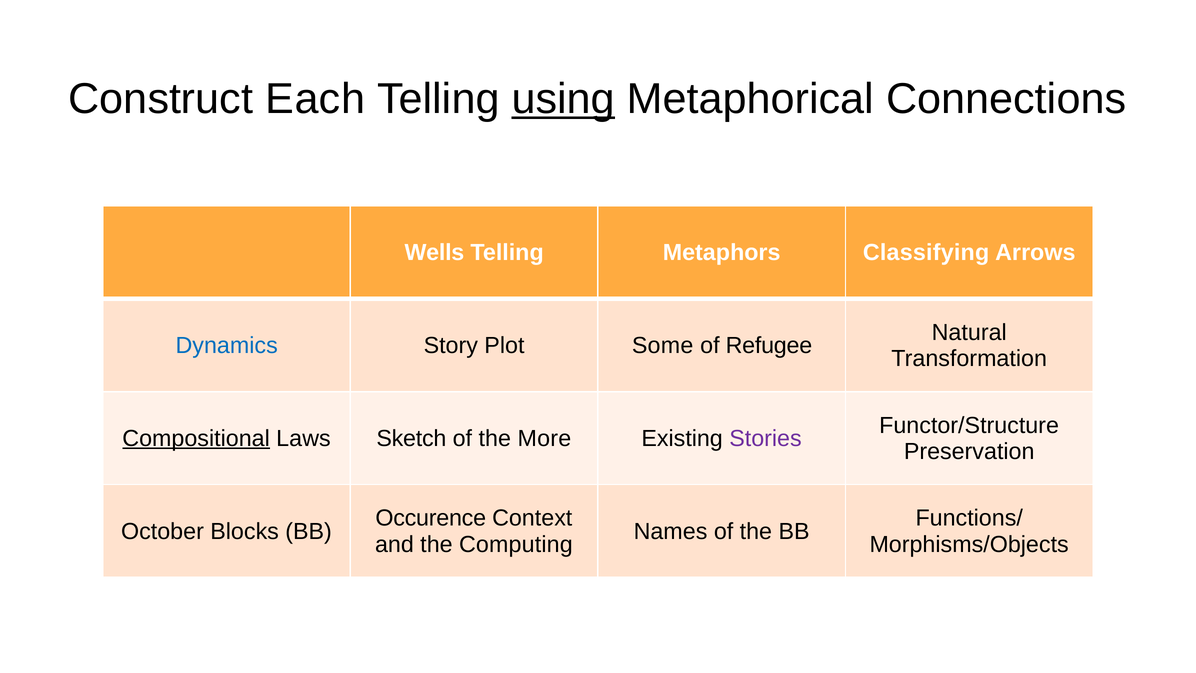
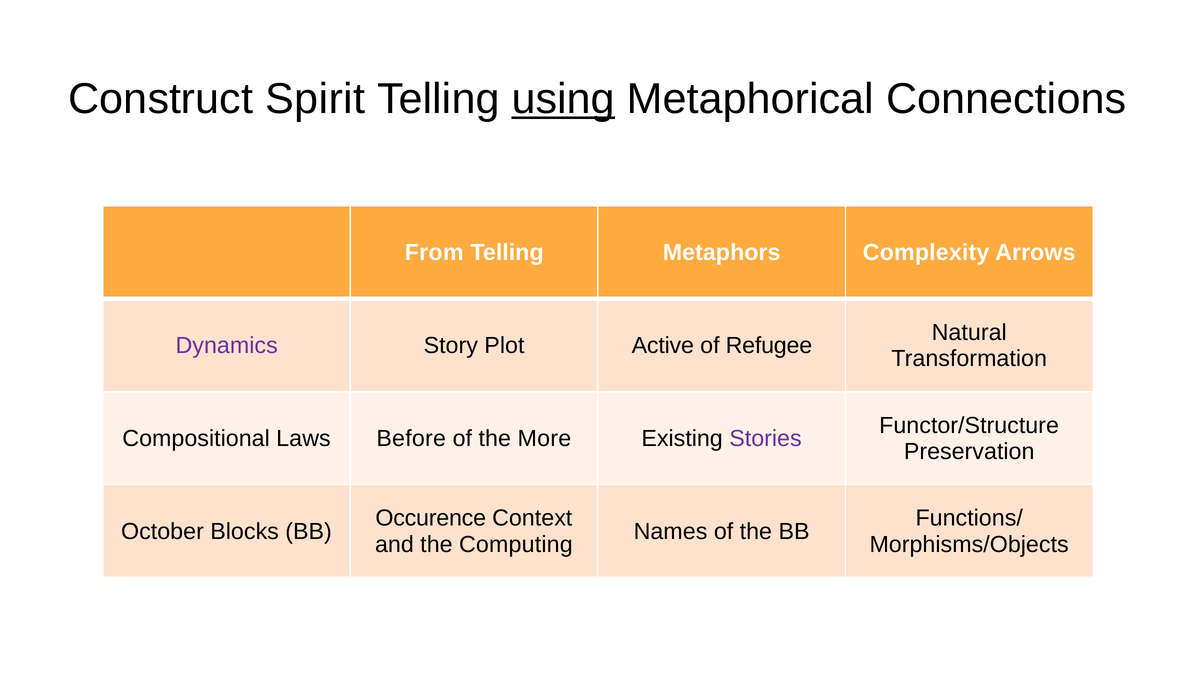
Each: Each -> Spirit (315, 99)
Wells: Wells -> From (434, 252)
Classifying: Classifying -> Complexity (926, 252)
Dynamics colour: blue -> purple (227, 345)
Some: Some -> Active (663, 345)
Compositional underline: present -> none (196, 438)
Sketch: Sketch -> Before (411, 438)
